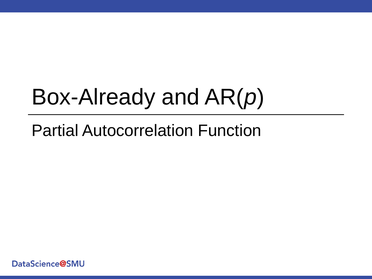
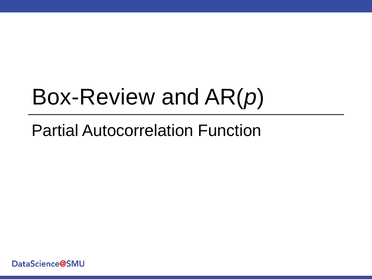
Box-Already: Box-Already -> Box-Review (93, 97)
